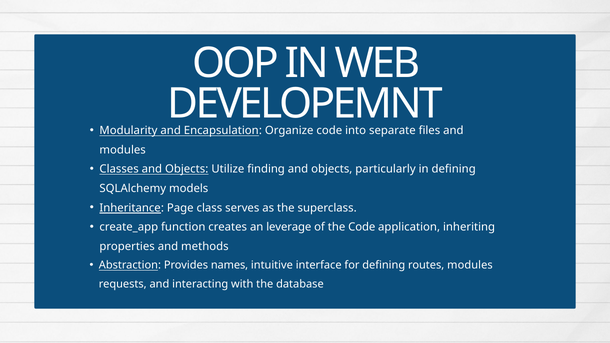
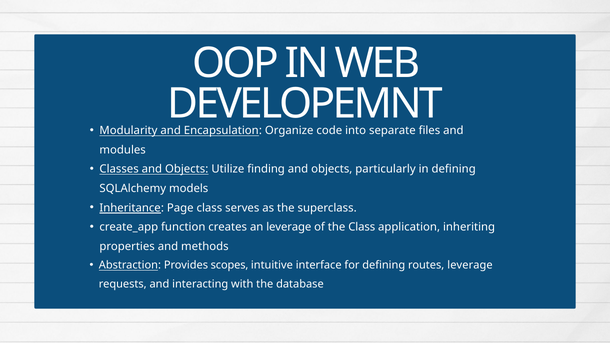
the Code: Code -> Class (362, 227)
names: names -> scopes (230, 265)
routes modules: modules -> leverage (470, 265)
